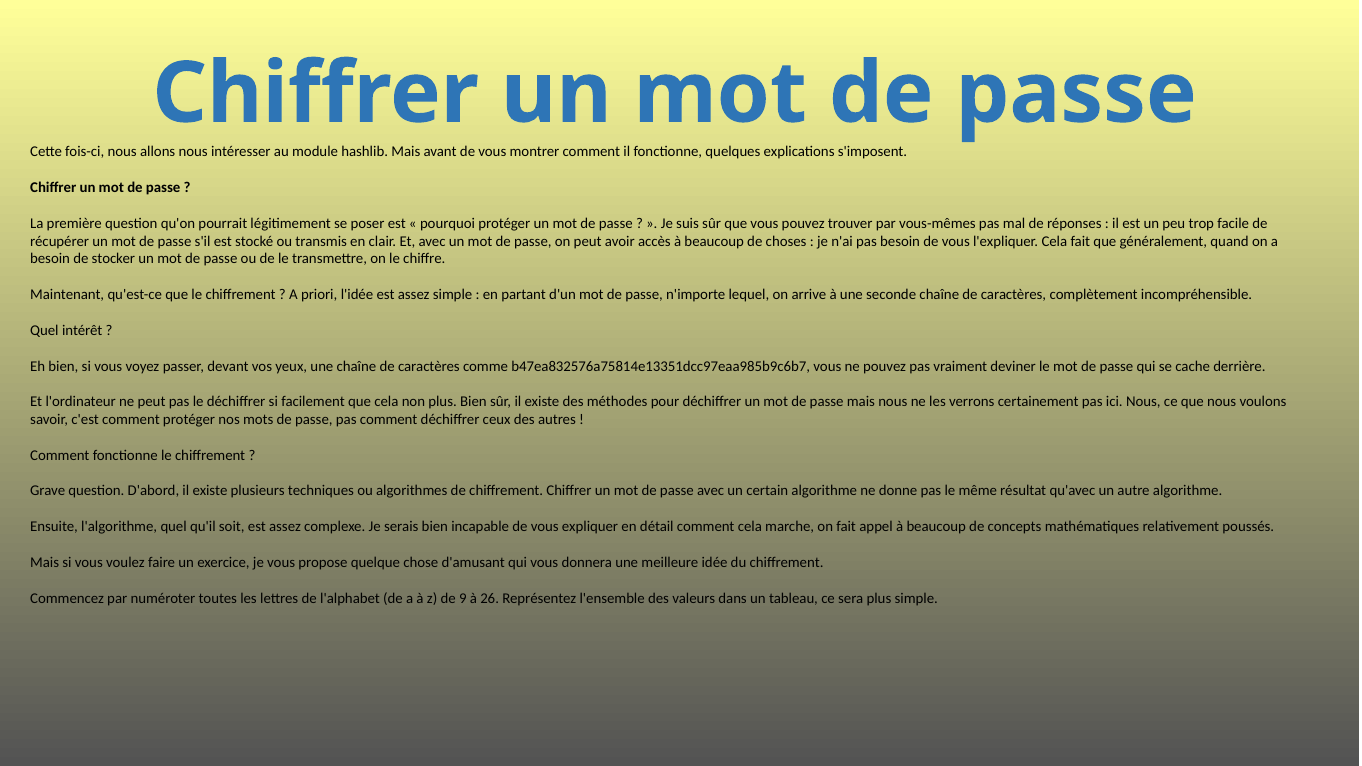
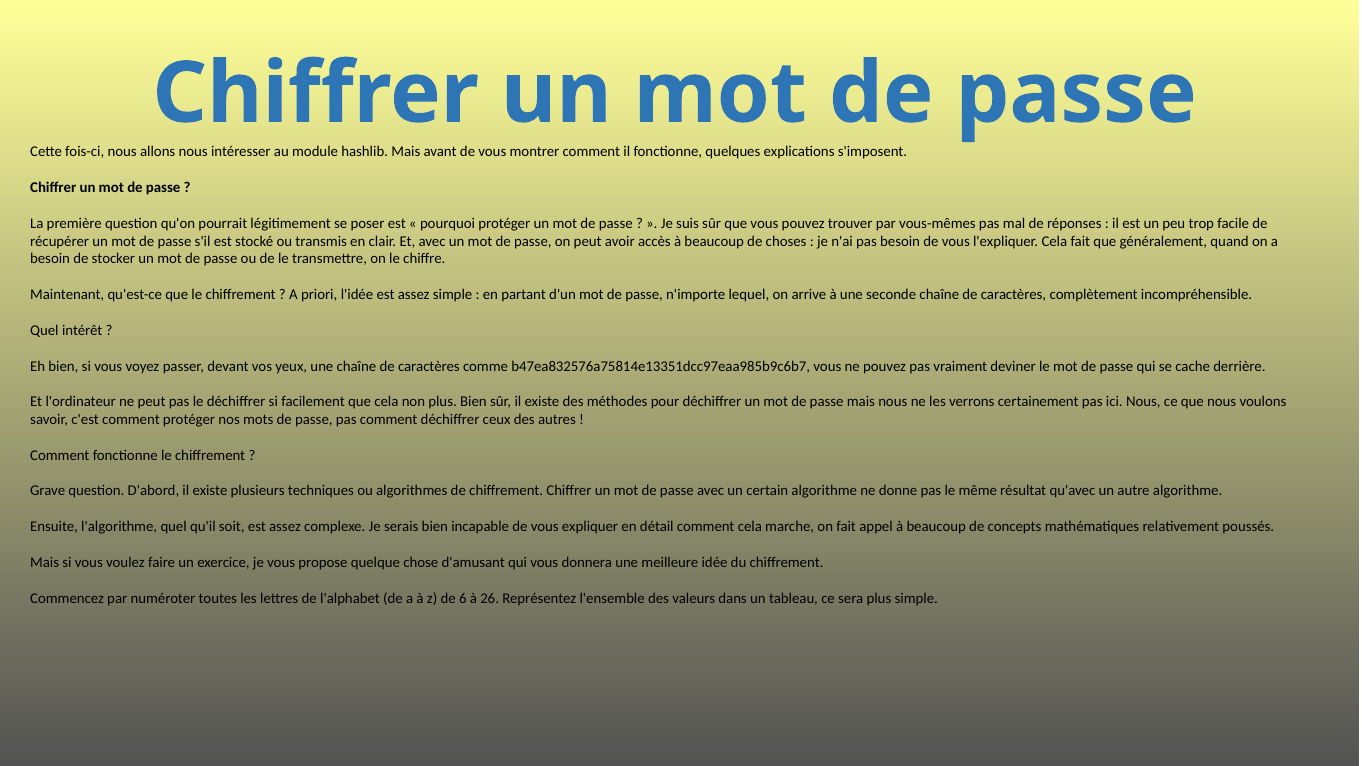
9: 9 -> 6 (463, 598)
